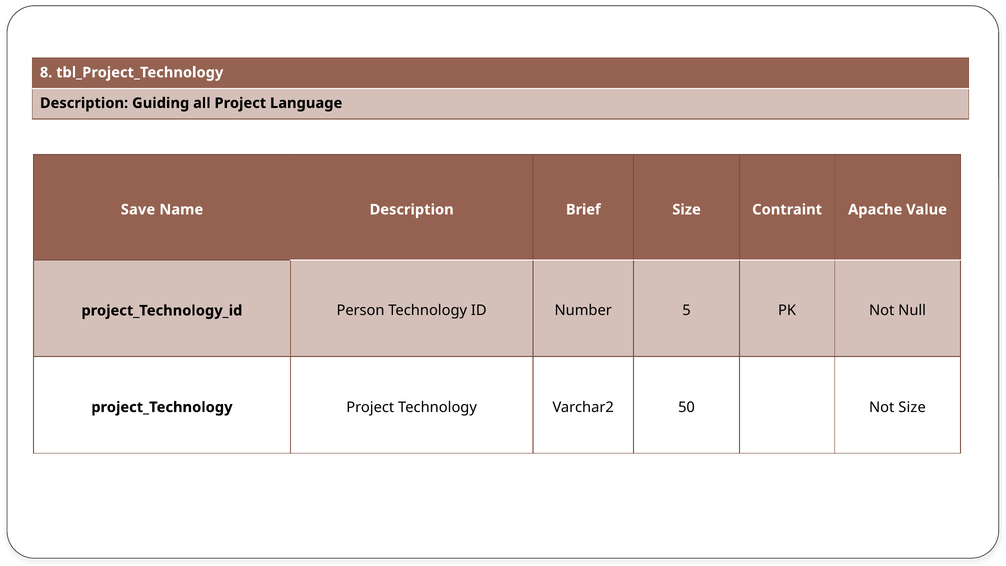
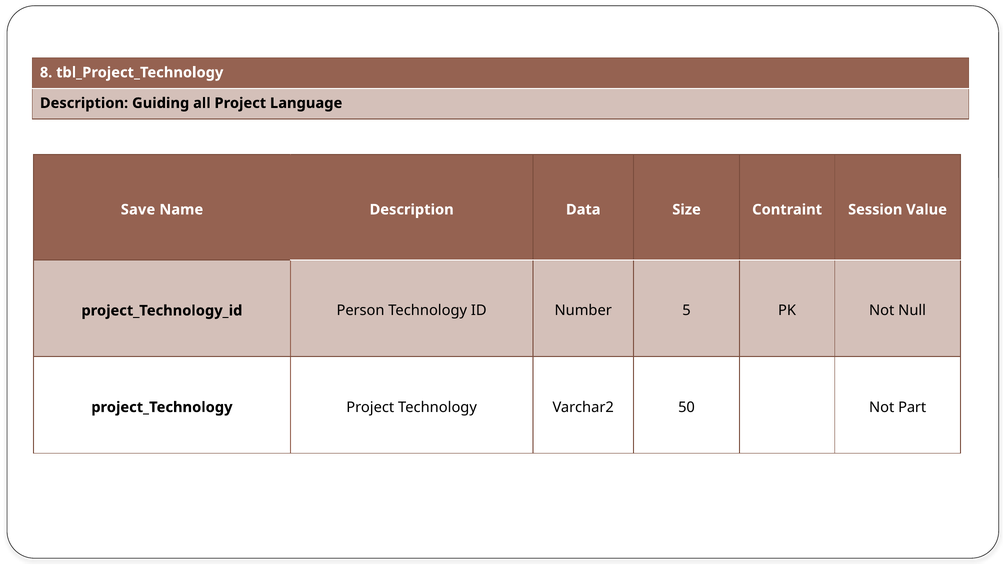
Brief: Brief -> Data (583, 210)
Apache: Apache -> Session (875, 210)
Not Size: Size -> Part (912, 407)
